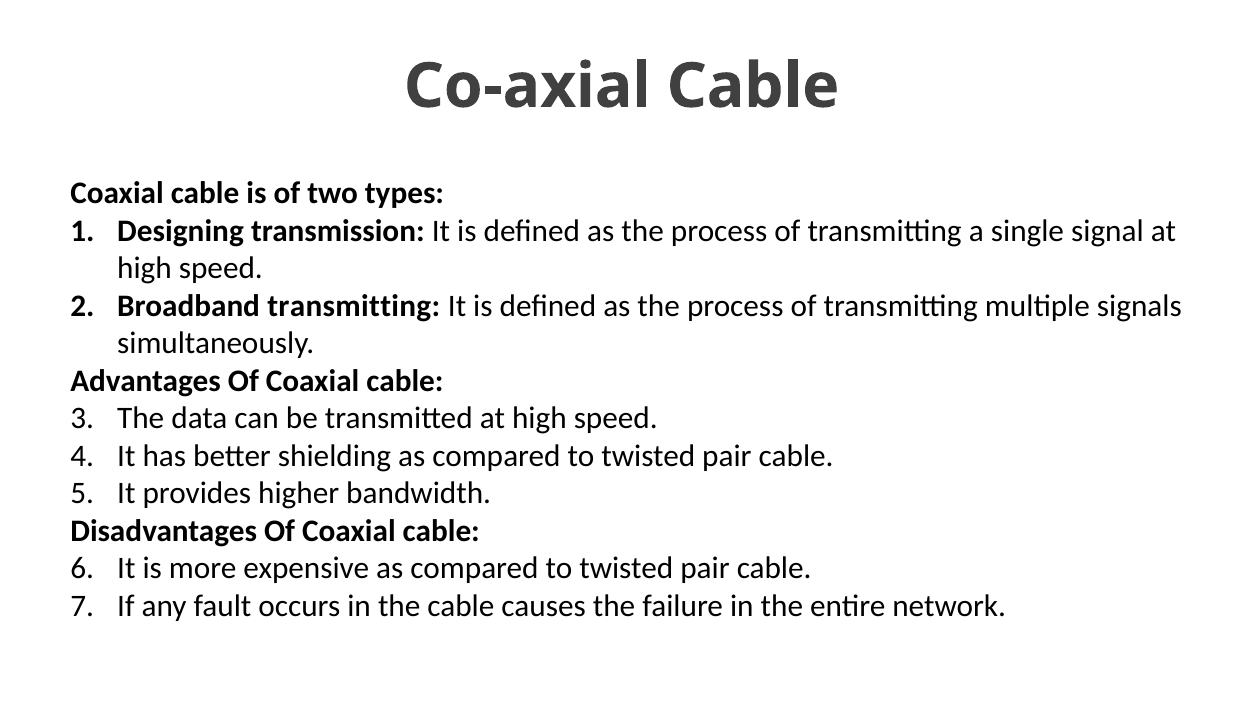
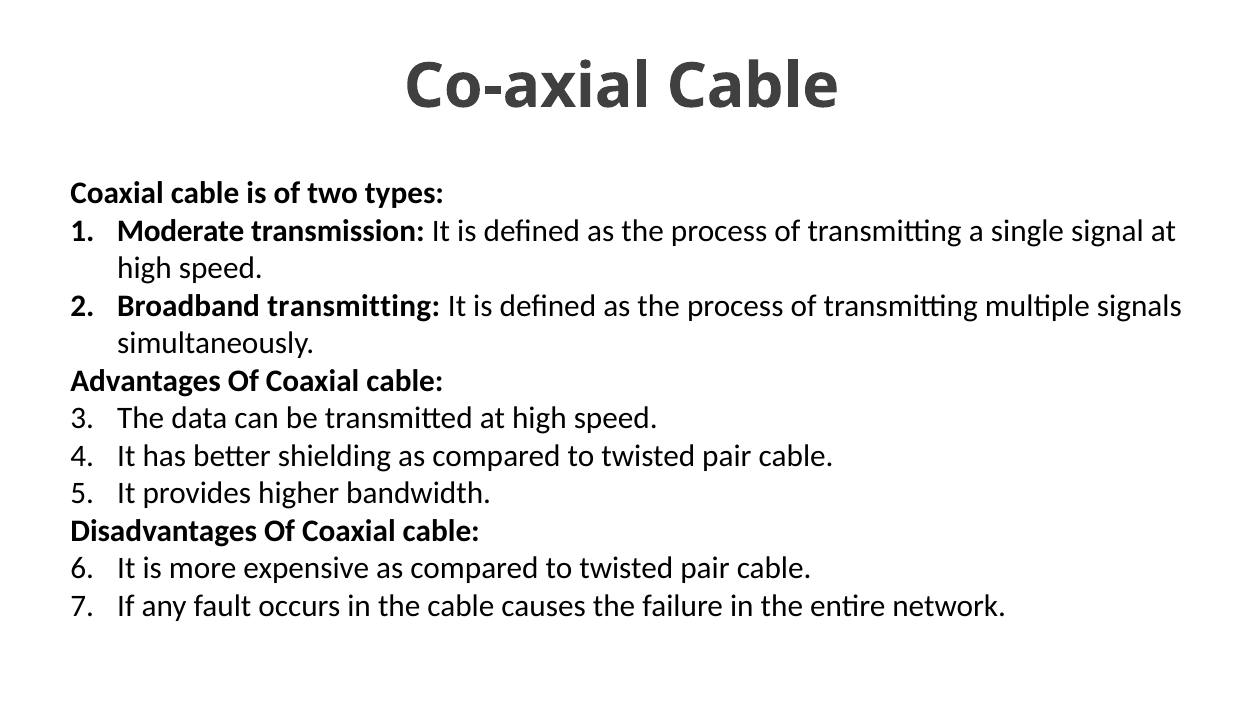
Designing: Designing -> Moderate (181, 231)
